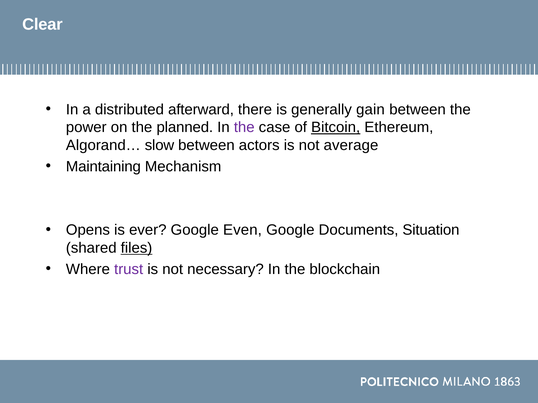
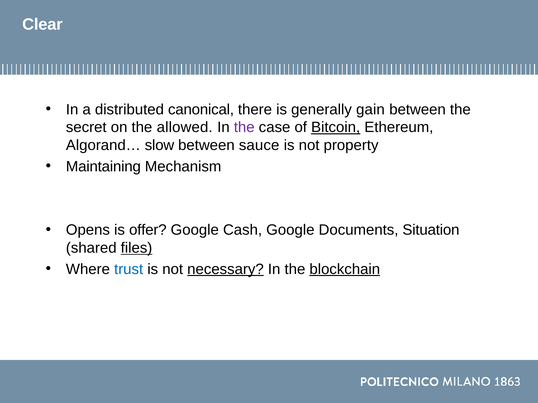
afterward: afterward -> canonical (201, 110)
power: power -> secret (86, 127)
planned: planned -> allowed (185, 127)
actors: actors -> sauce (259, 145)
average: average -> property (351, 145)
ever: ever -> offer (148, 230)
Even: Even -> Cash (243, 230)
trust colour: purple -> blue (129, 269)
necessary underline: none -> present (225, 269)
blockchain underline: none -> present (345, 269)
